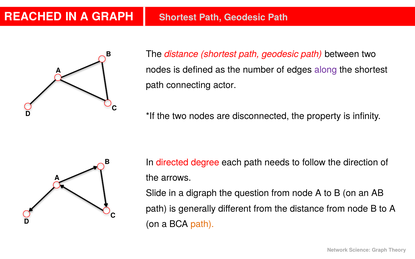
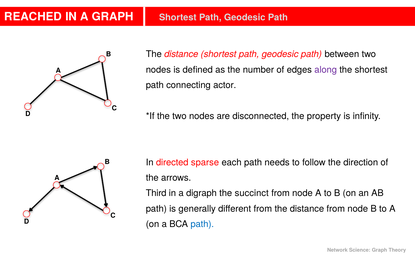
degree: degree -> sparse (205, 163)
Slide: Slide -> Third (156, 194)
question: question -> succinct (252, 194)
path colour: orange -> blue (202, 224)
